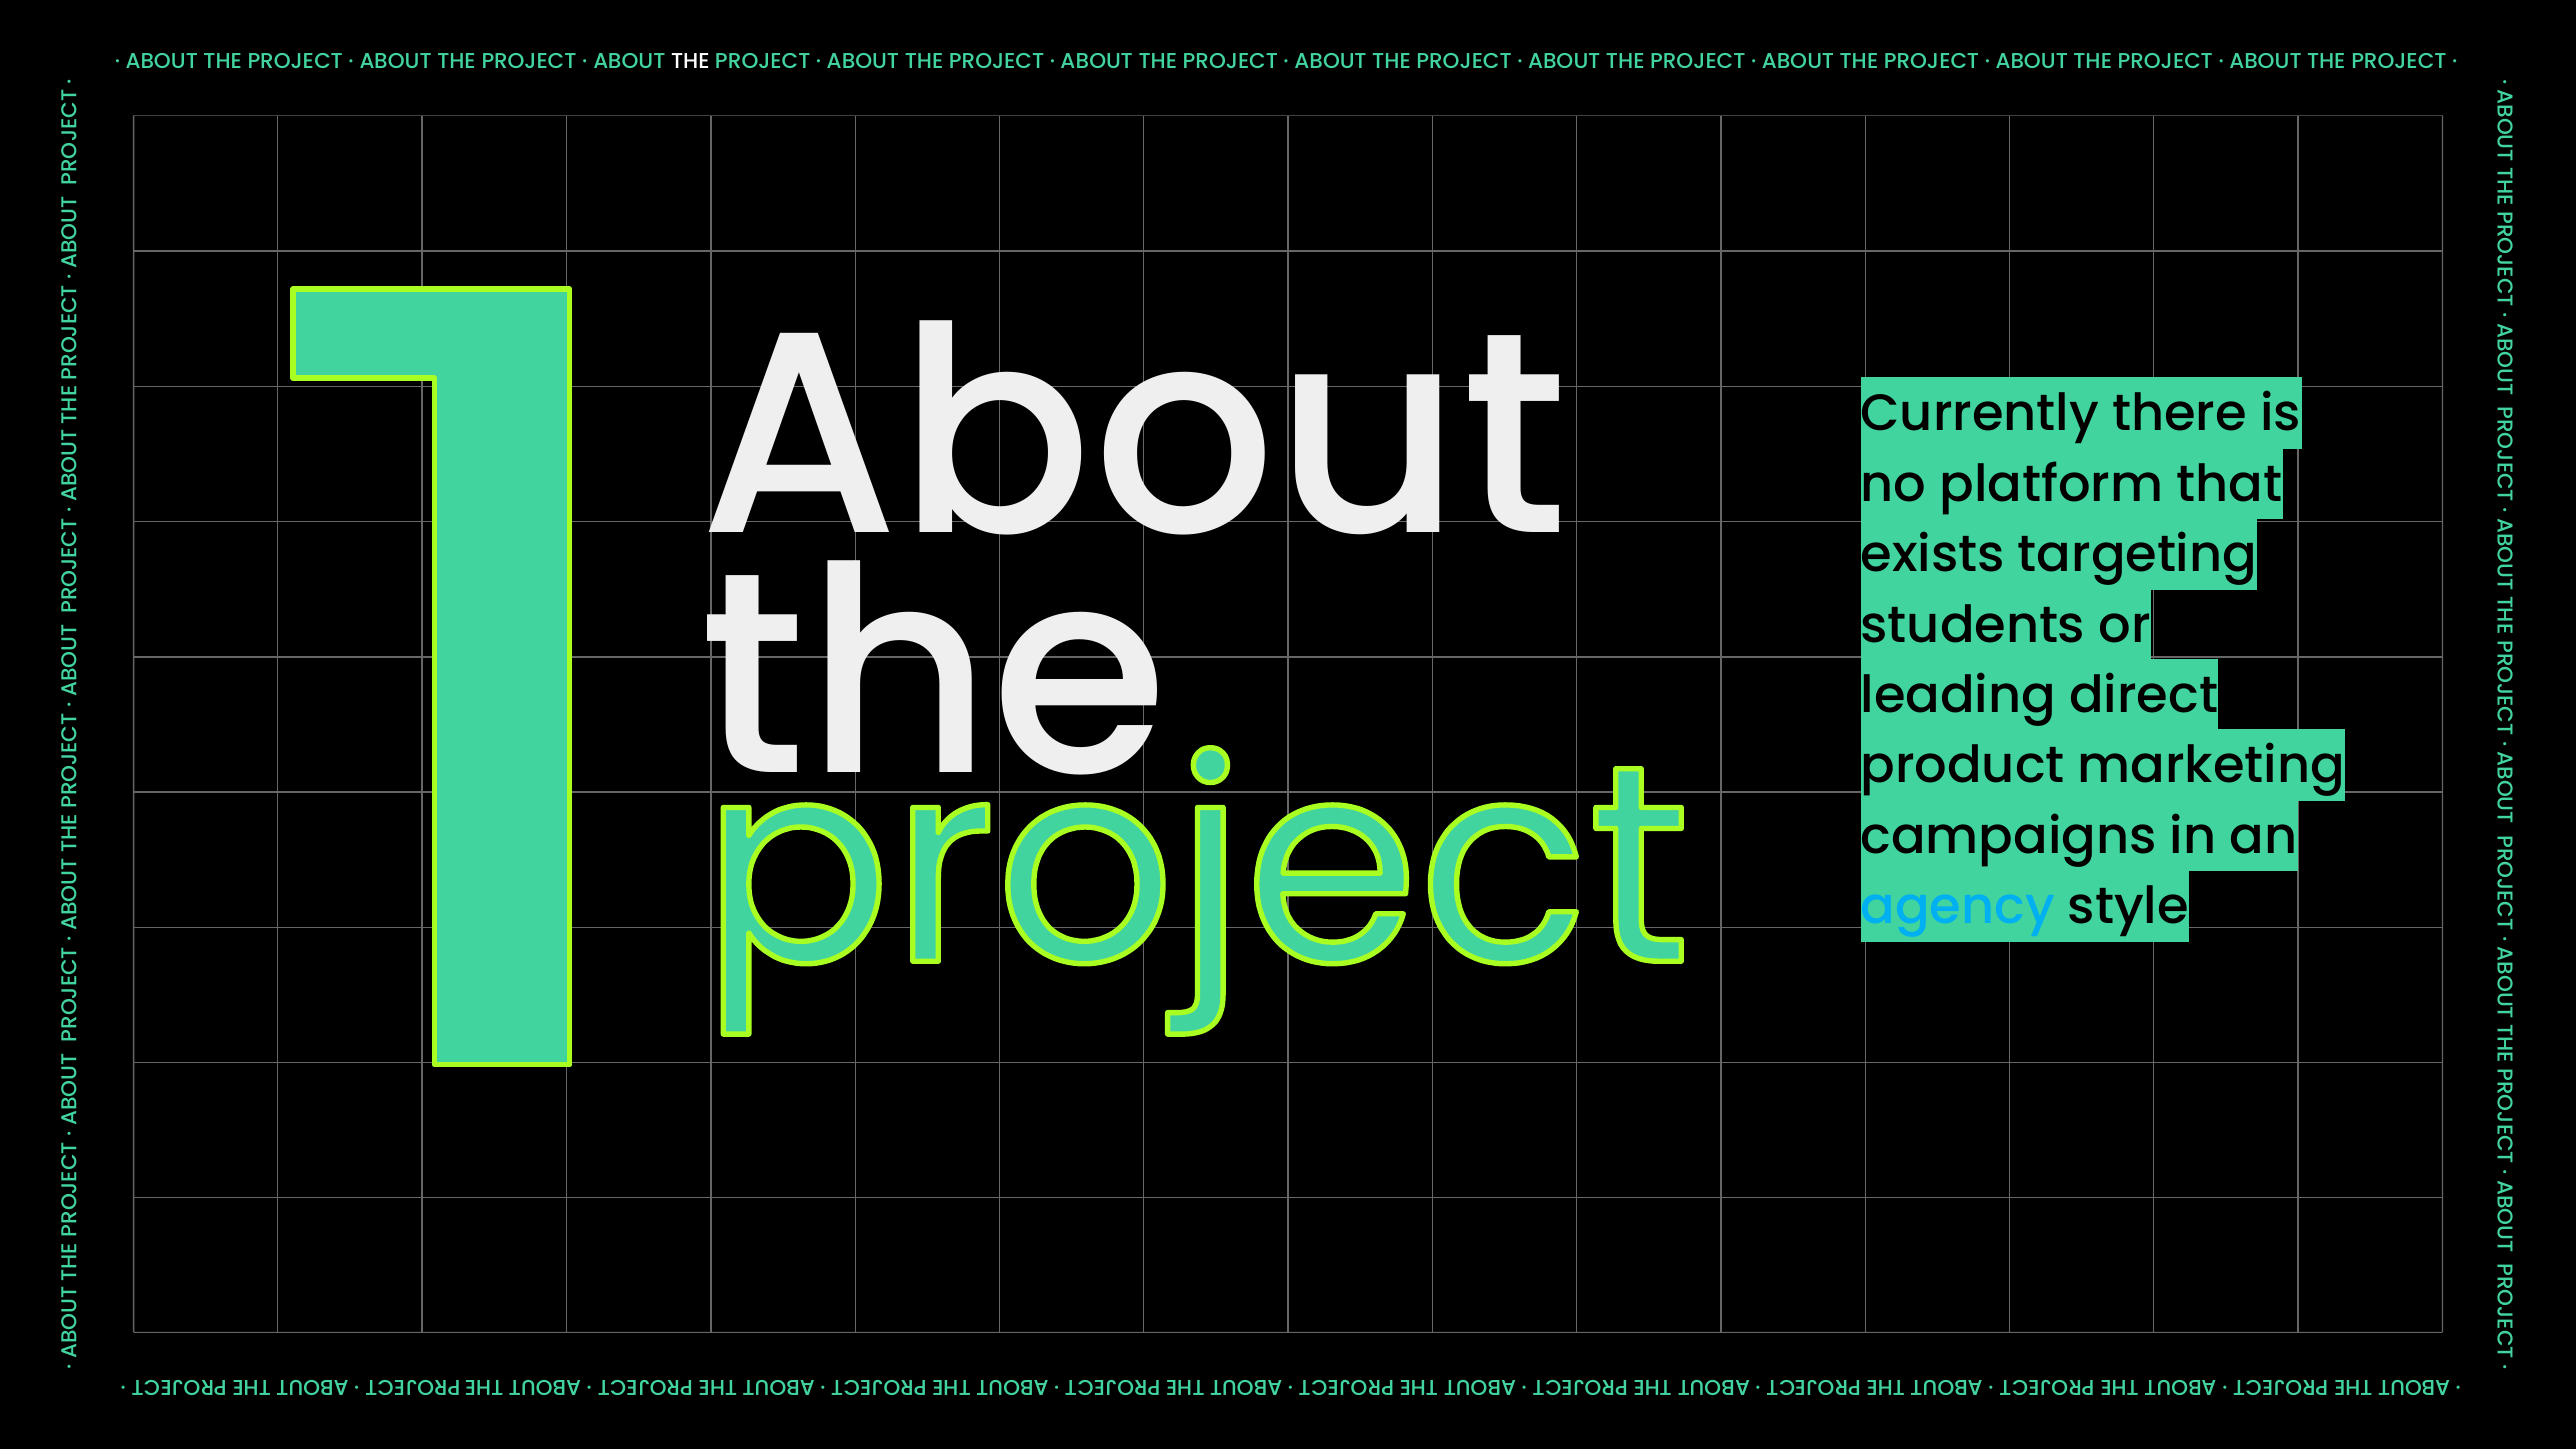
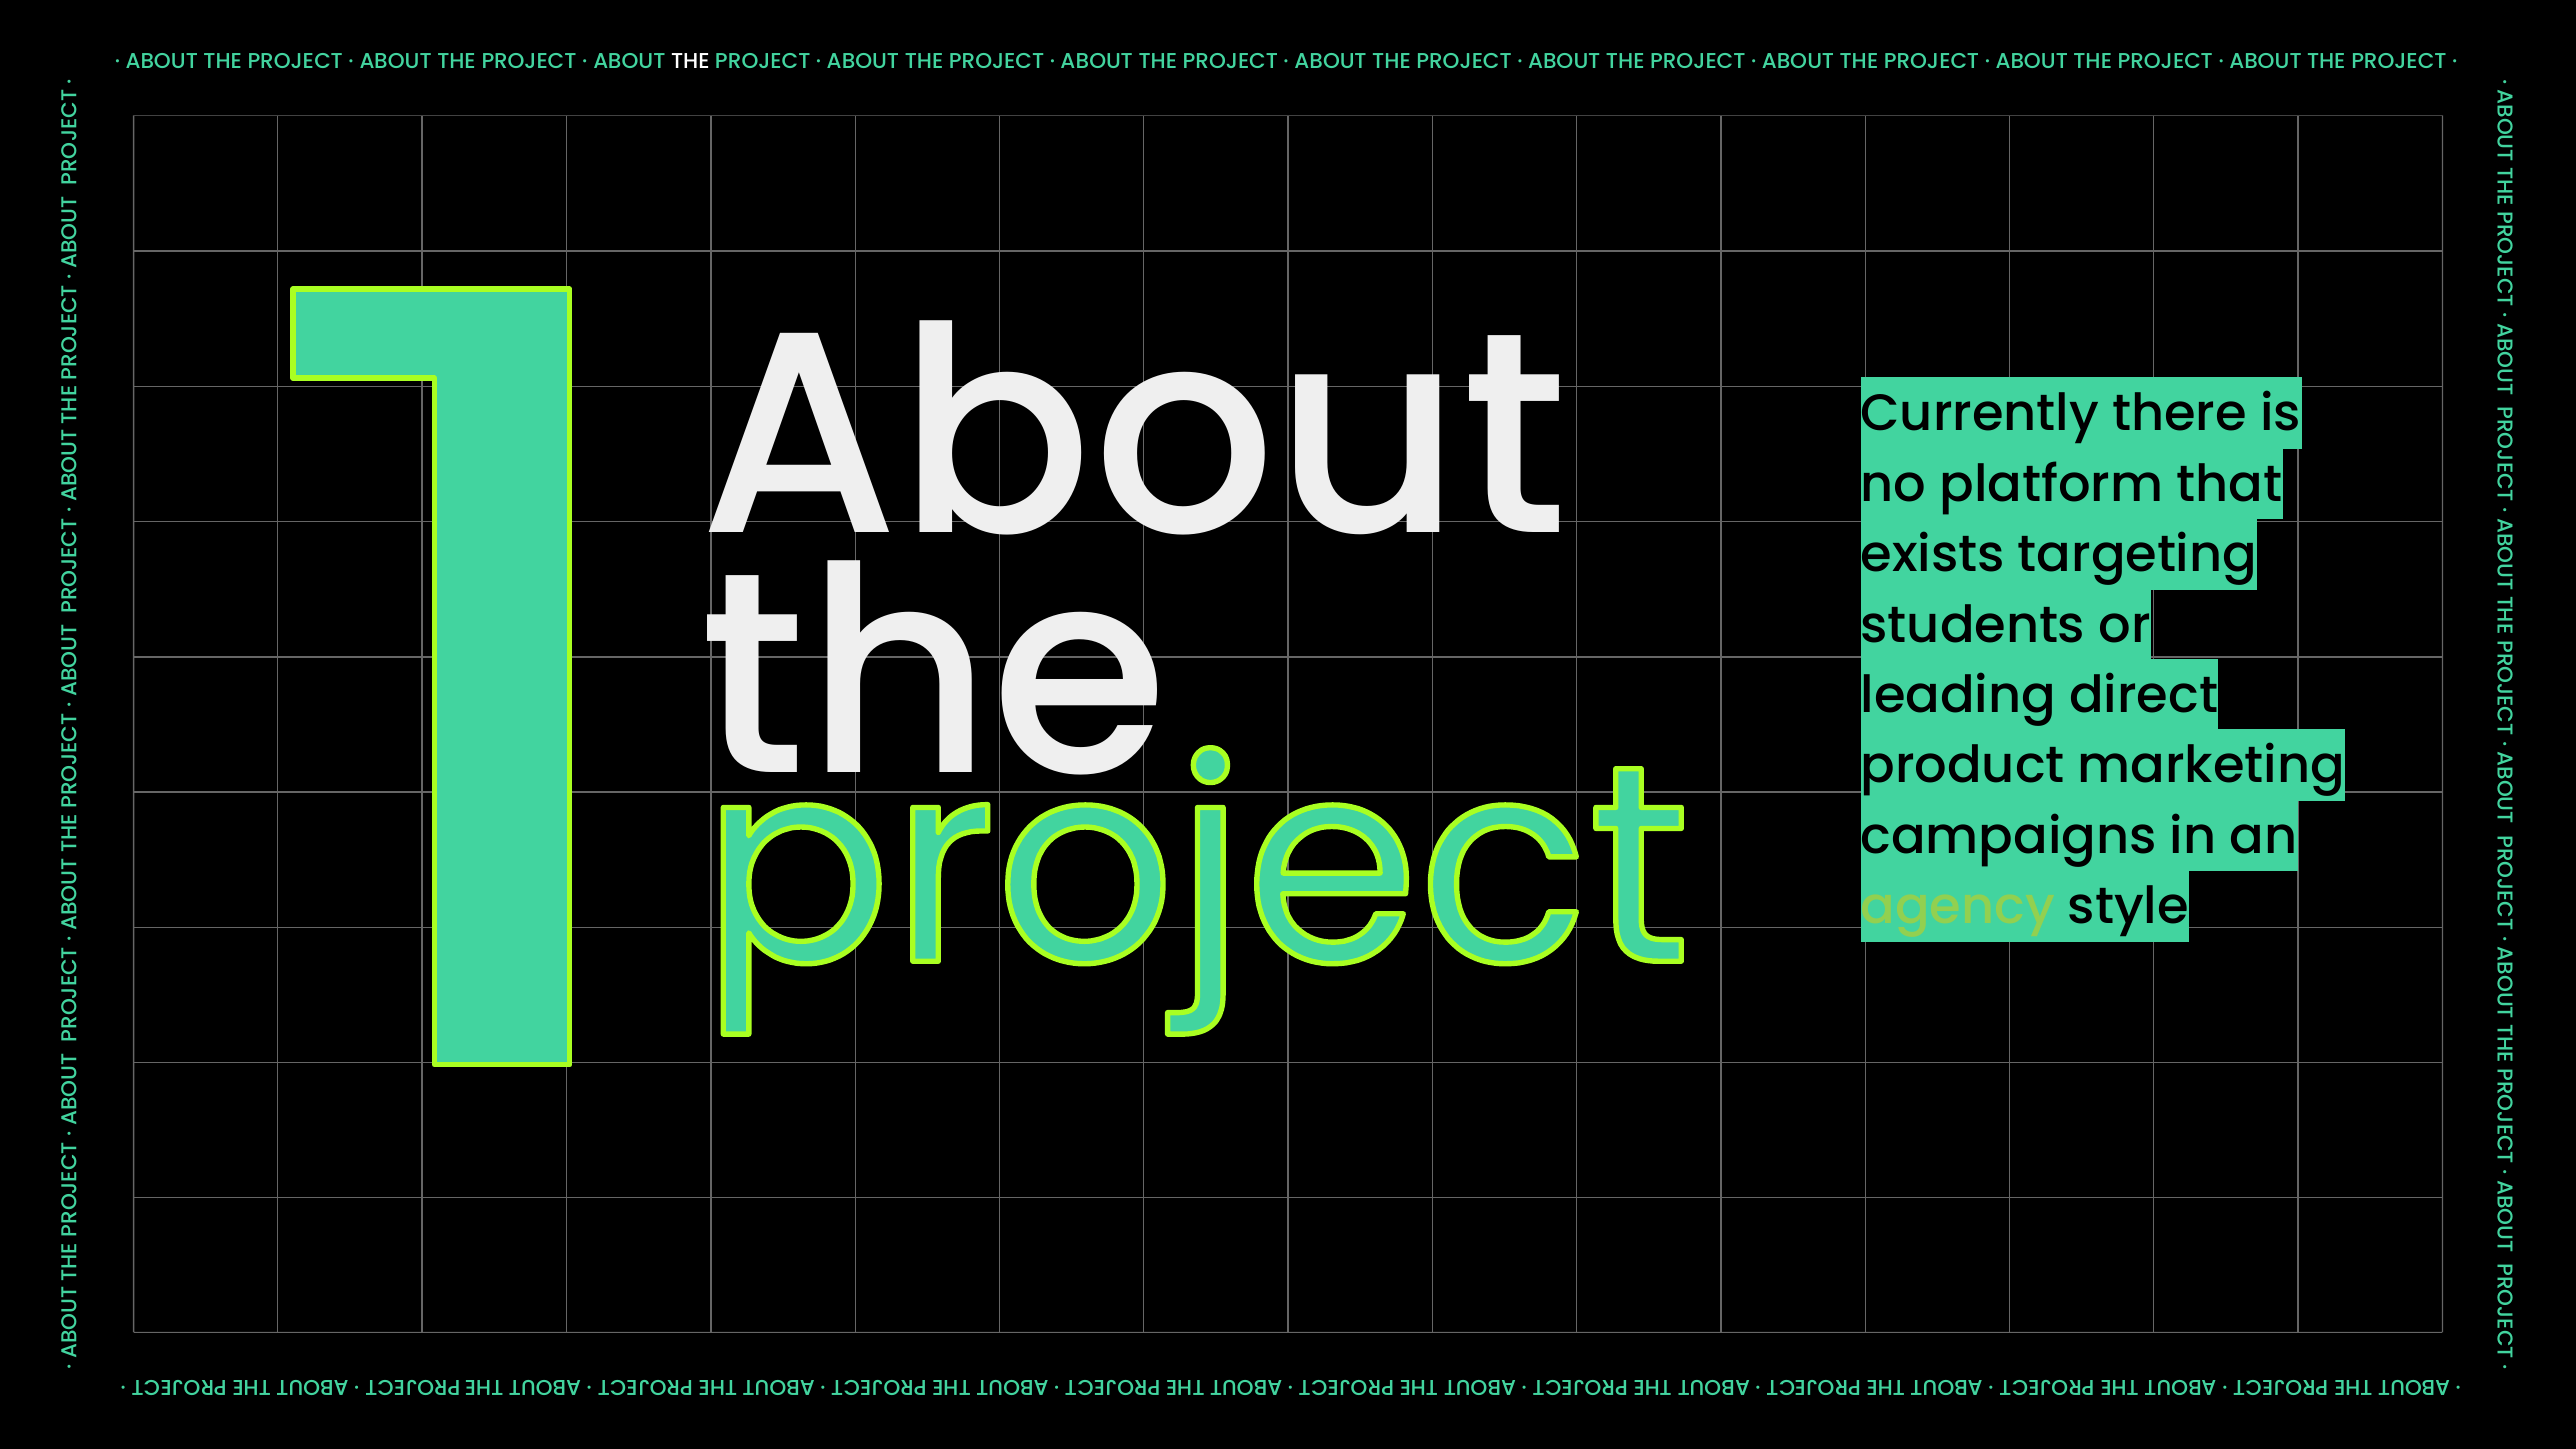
agency colour: light blue -> light green (1958, 907)
